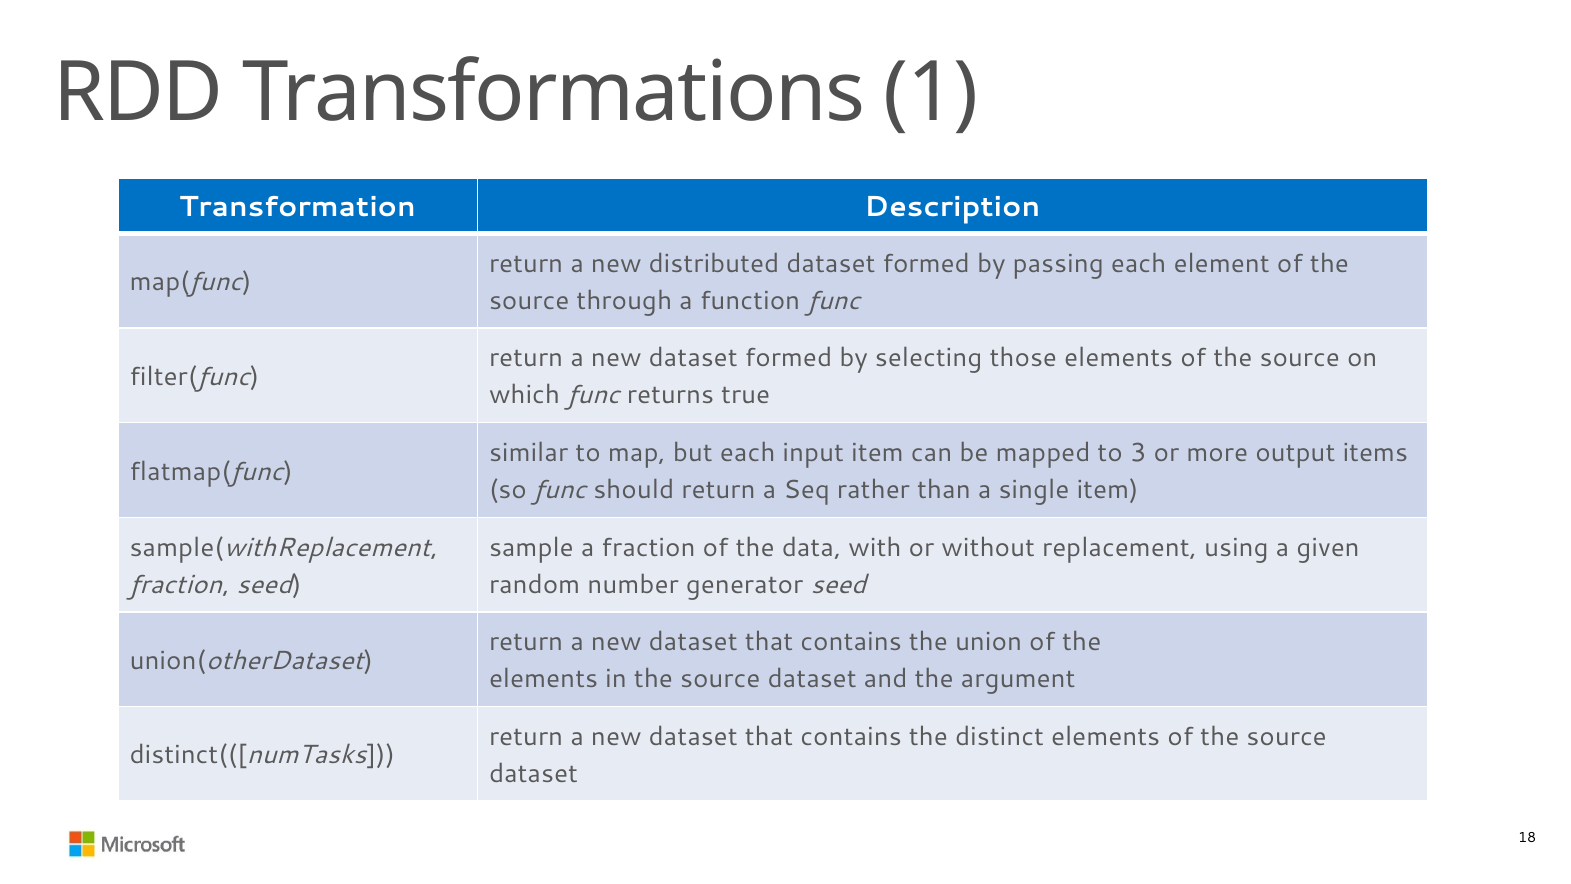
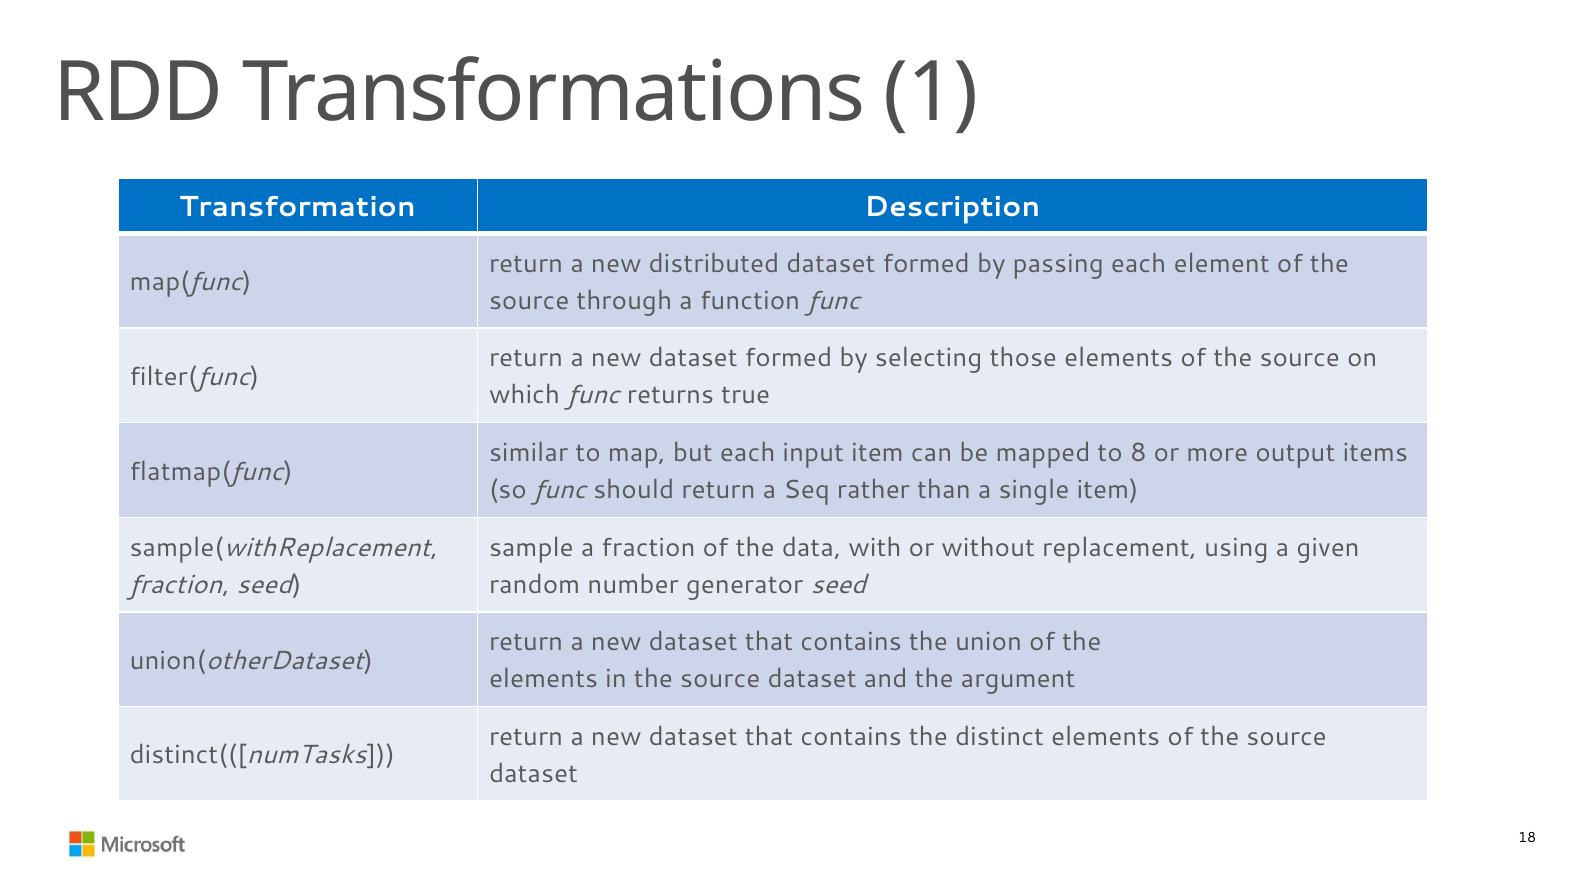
3: 3 -> 8 (1138, 453)
